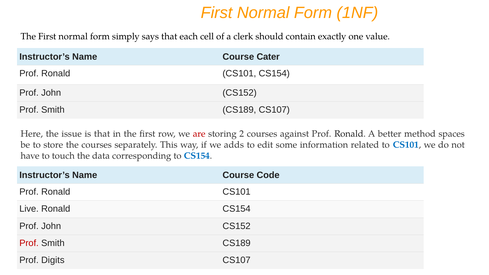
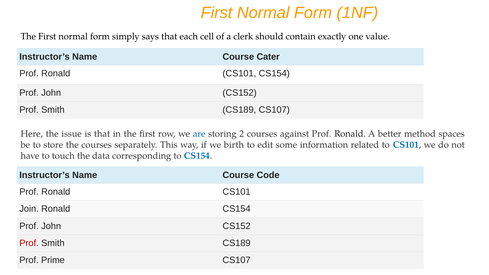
are colour: red -> blue (199, 134)
adds: adds -> birth (234, 145)
Live: Live -> Join (29, 209)
Digits: Digits -> Prime (53, 260)
